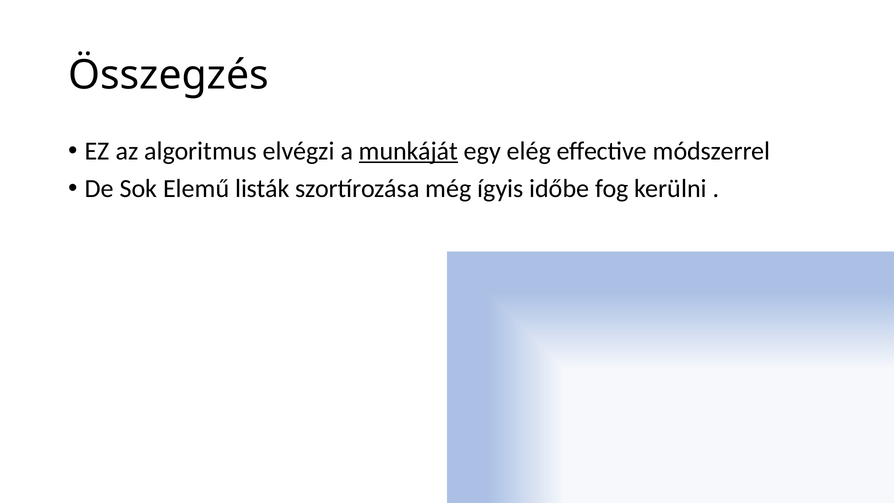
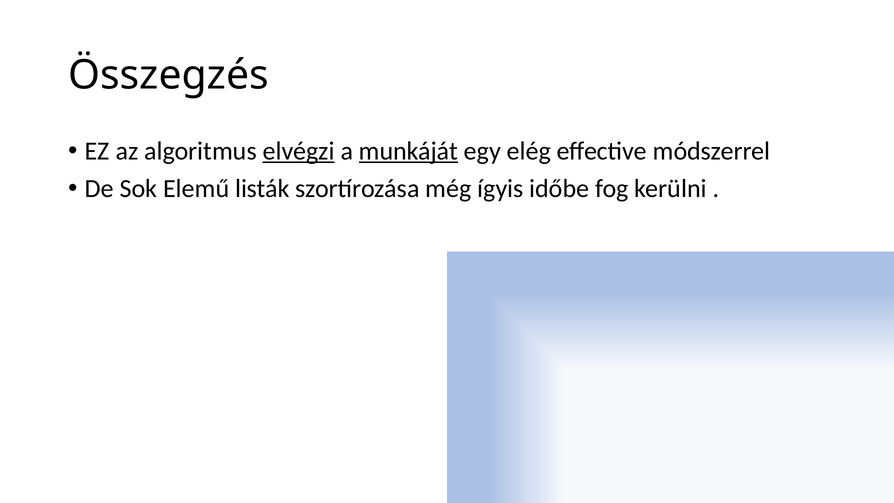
elvégzi underline: none -> present (299, 151)
